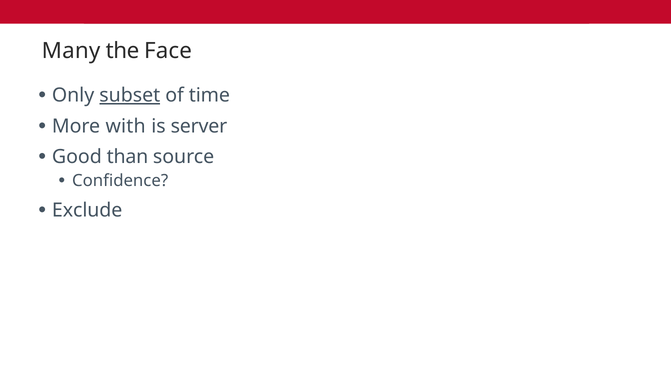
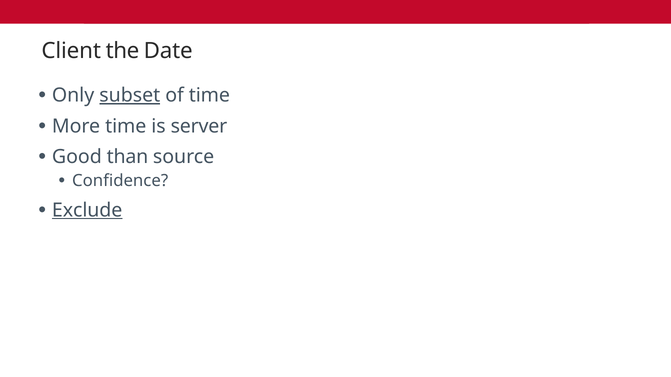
Many: Many -> Client (71, 51)
Face: Face -> Date (168, 51)
More with: with -> time (126, 126)
Exclude underline: none -> present (87, 210)
